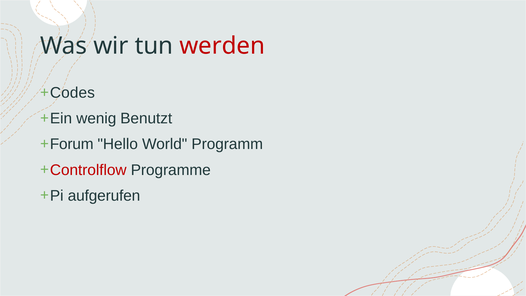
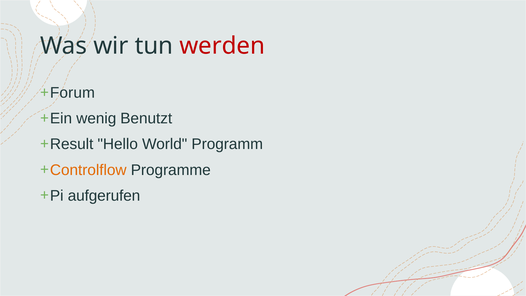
Codes: Codes -> Forum (72, 93)
Forum: Forum -> Result (72, 144)
Controlflow colour: red -> orange (88, 170)
